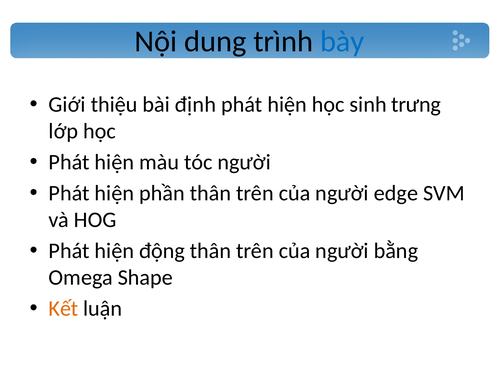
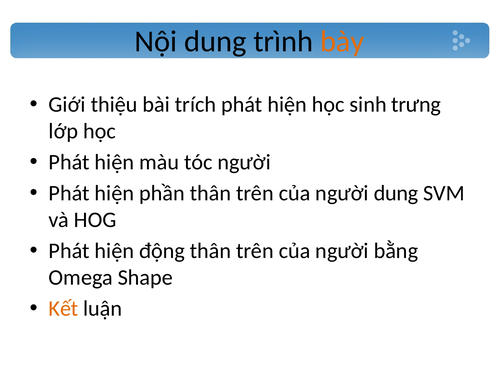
bày colour: blue -> orange (342, 42)
định: định -> trích (196, 105)
người edge: edge -> dung (396, 193)
